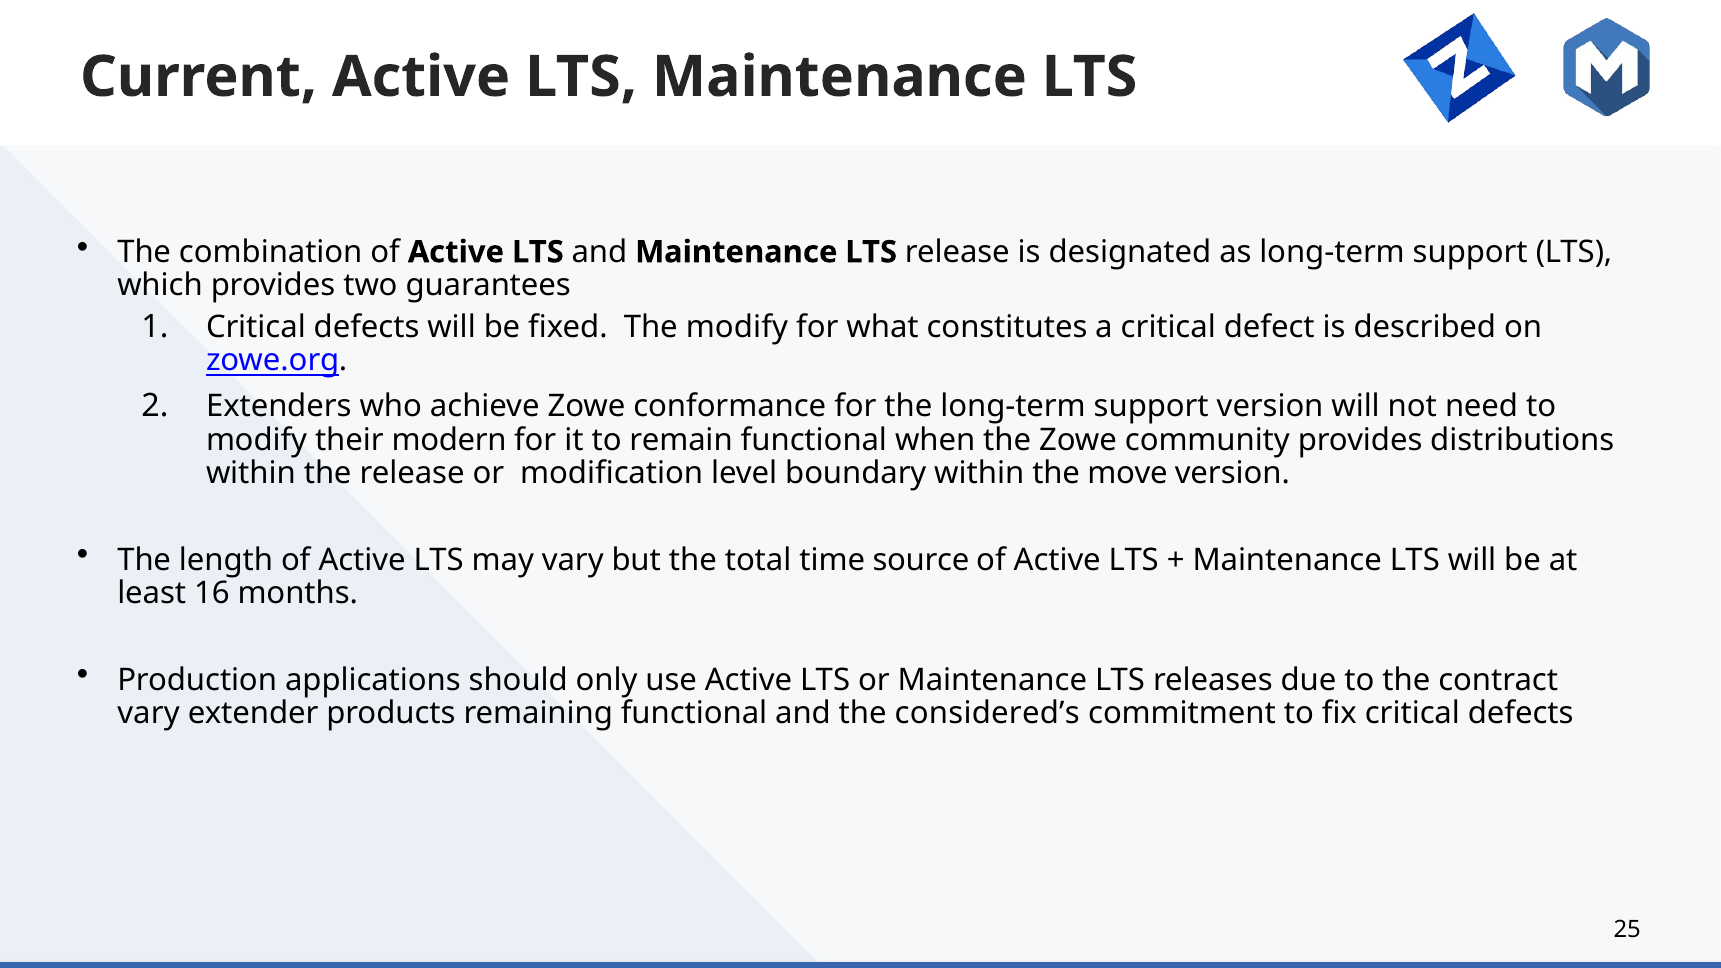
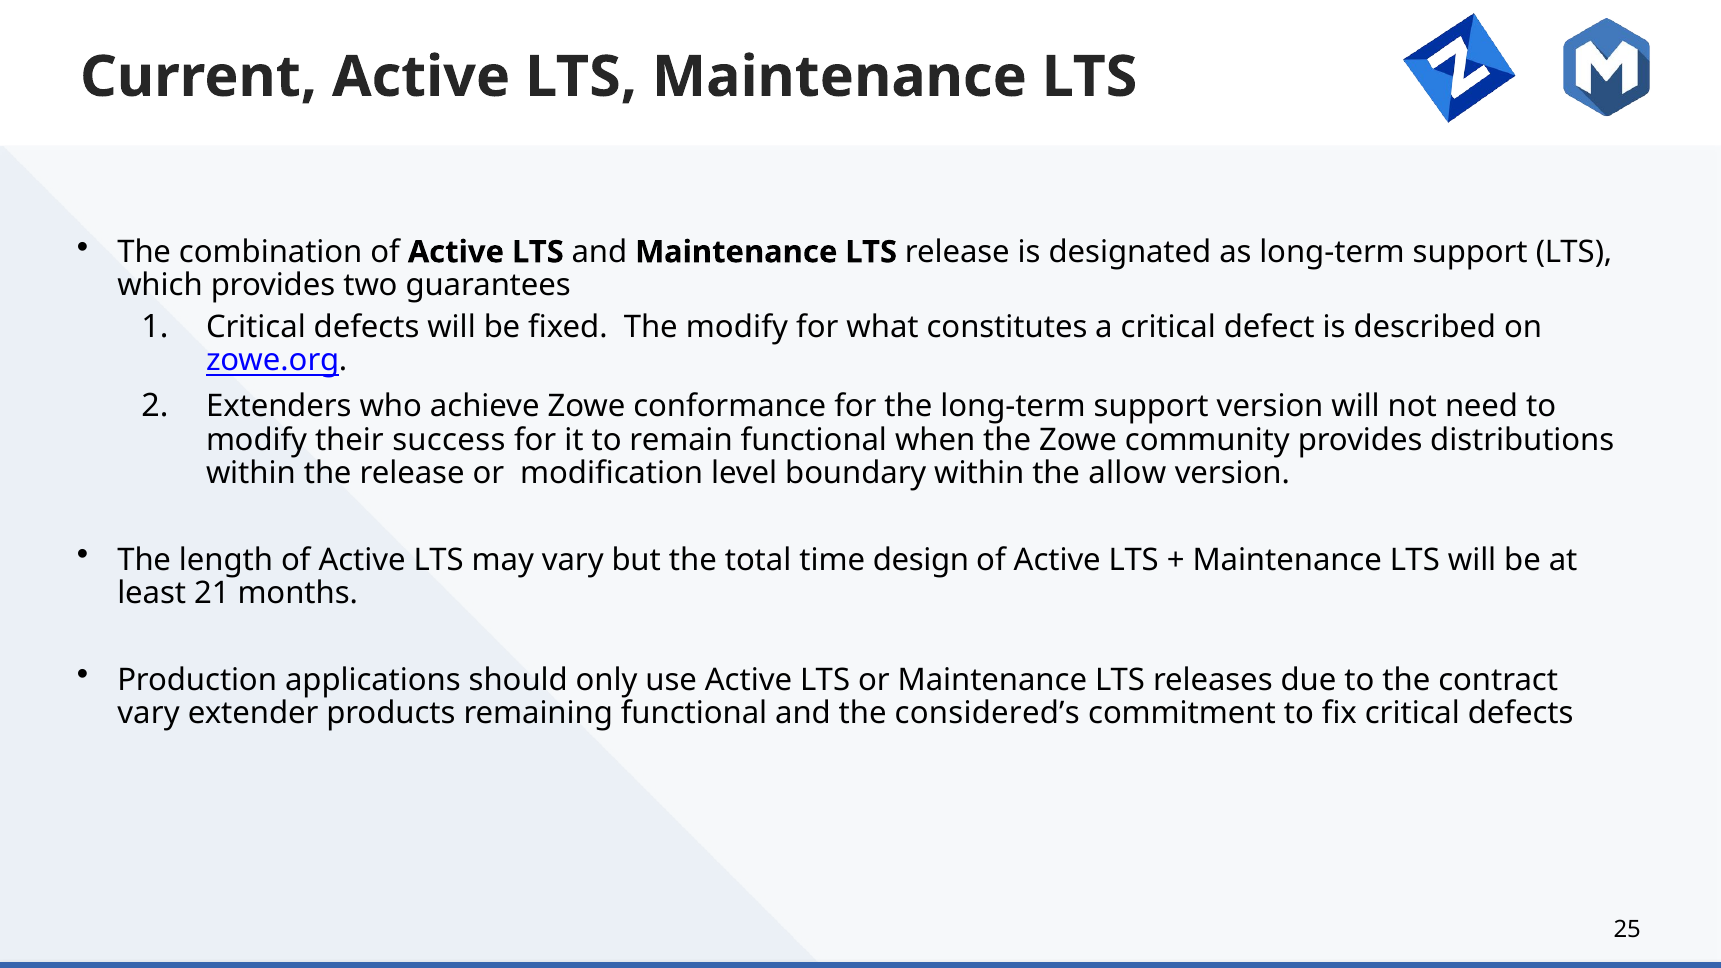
modern: modern -> success (449, 440)
move: move -> allow (1127, 474)
source: source -> design (921, 560)
16: 16 -> 21 (212, 594)
